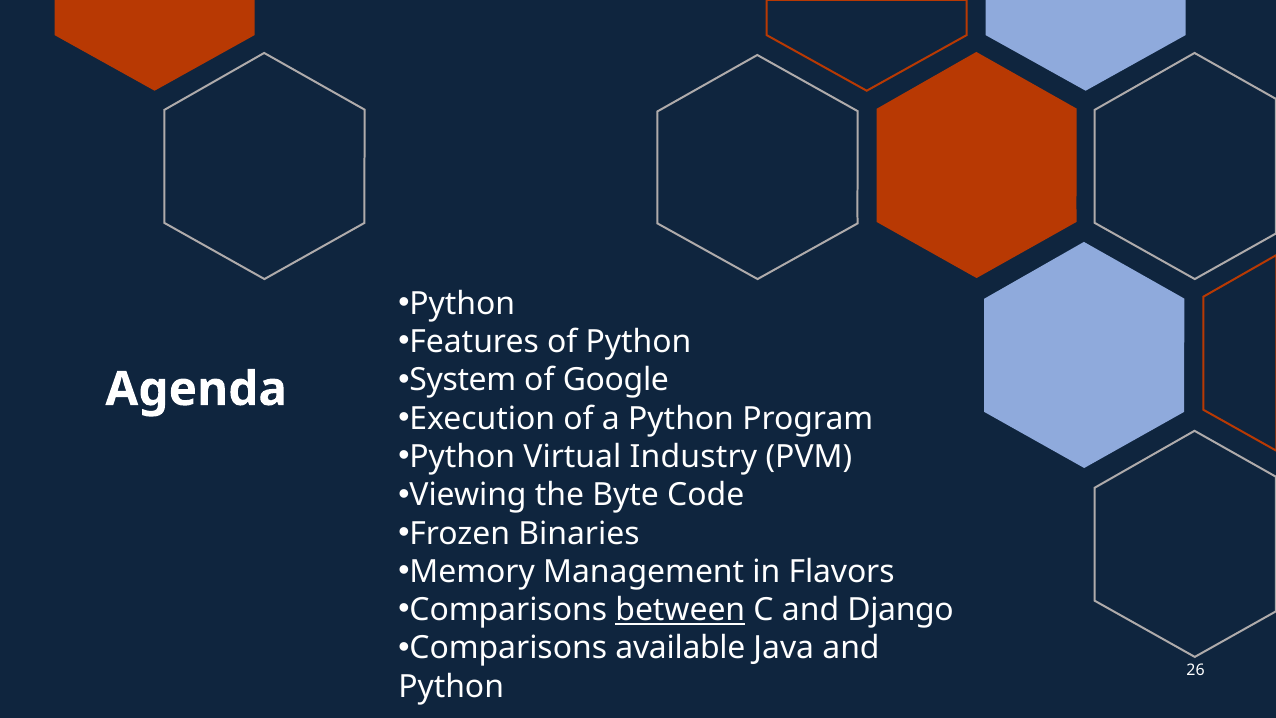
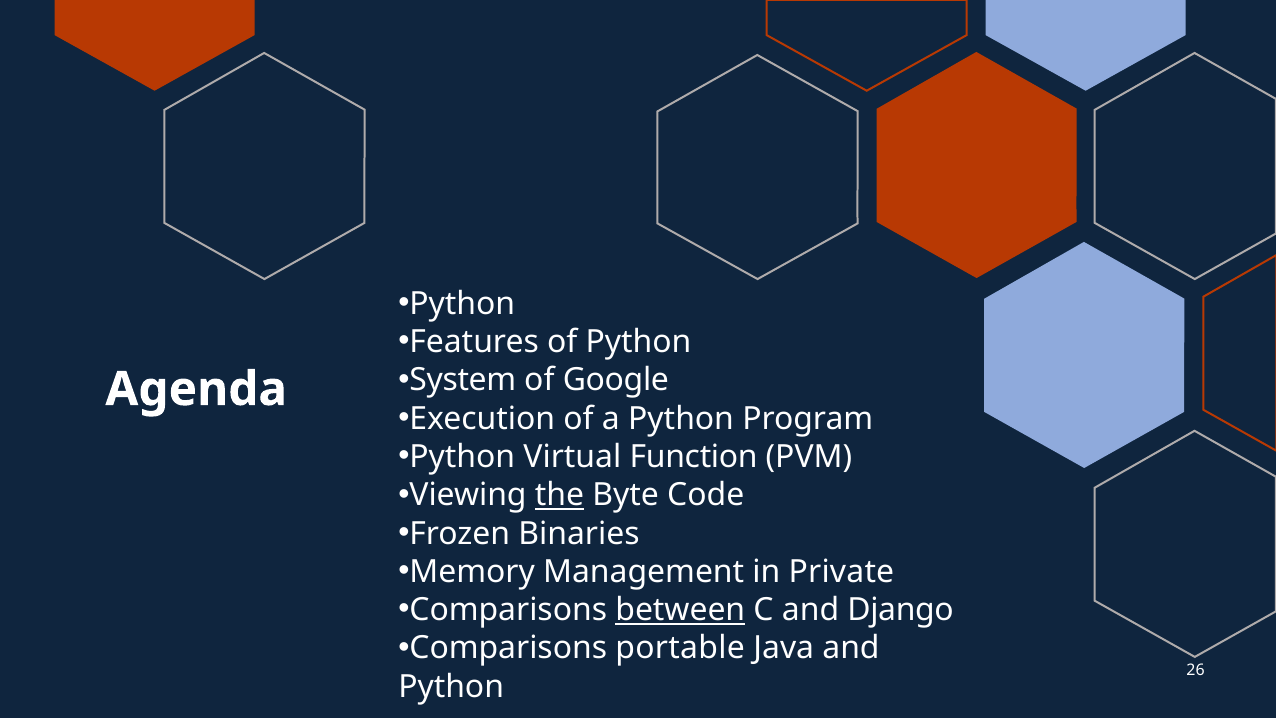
Industry: Industry -> Function (694, 457)
the underline: none -> present (560, 495)
Flavors: Flavors -> Private (841, 572)
available: available -> portable (680, 648)
